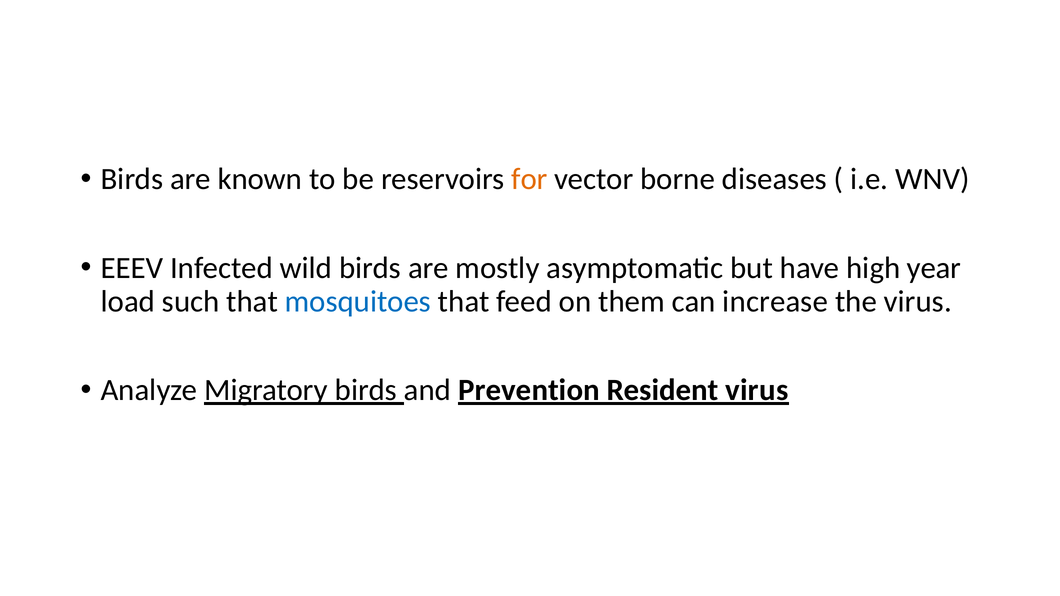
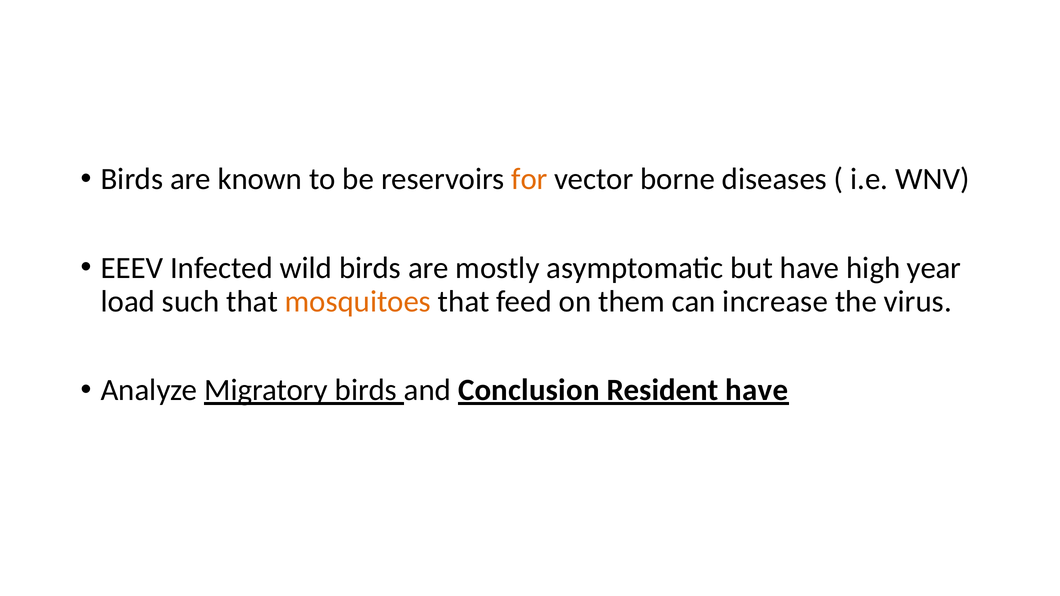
mosquitoes colour: blue -> orange (358, 302)
Prevention: Prevention -> Conclusion (529, 390)
Resident virus: virus -> have (757, 390)
